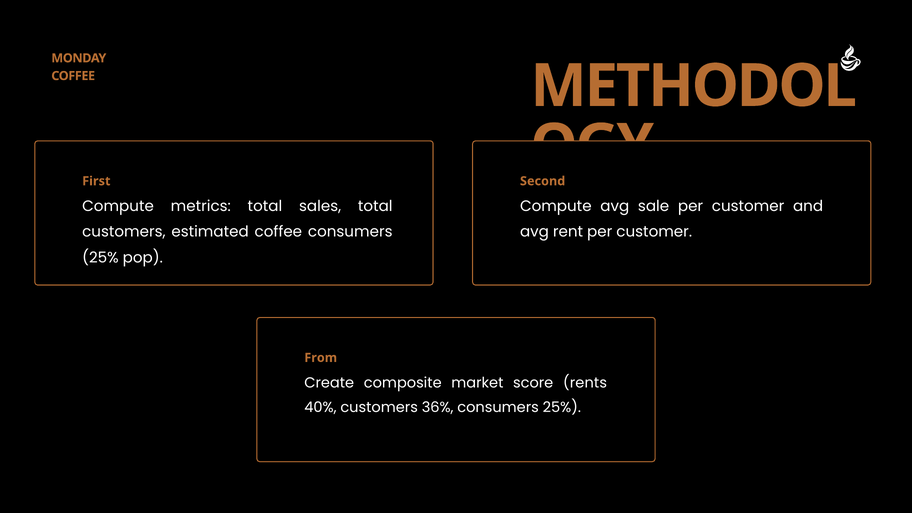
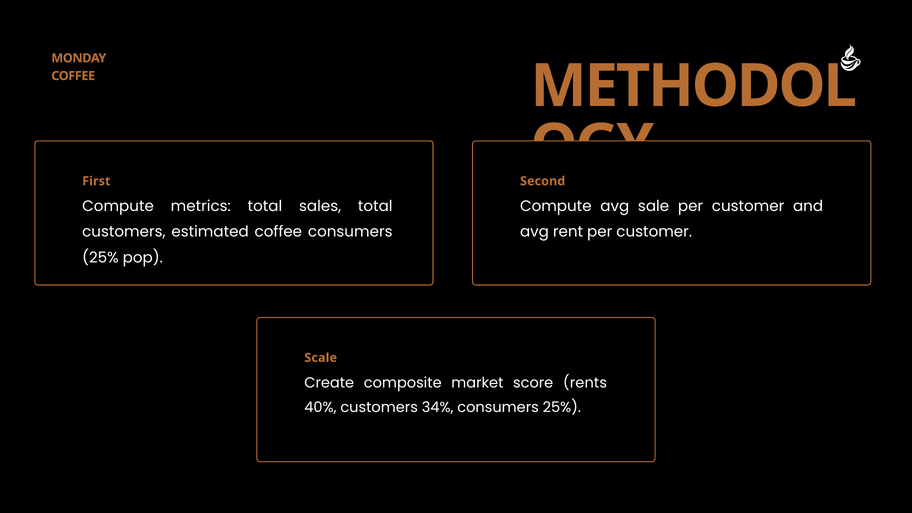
From: From -> Scale (321, 358)
36%: 36% -> 34% (438, 407)
